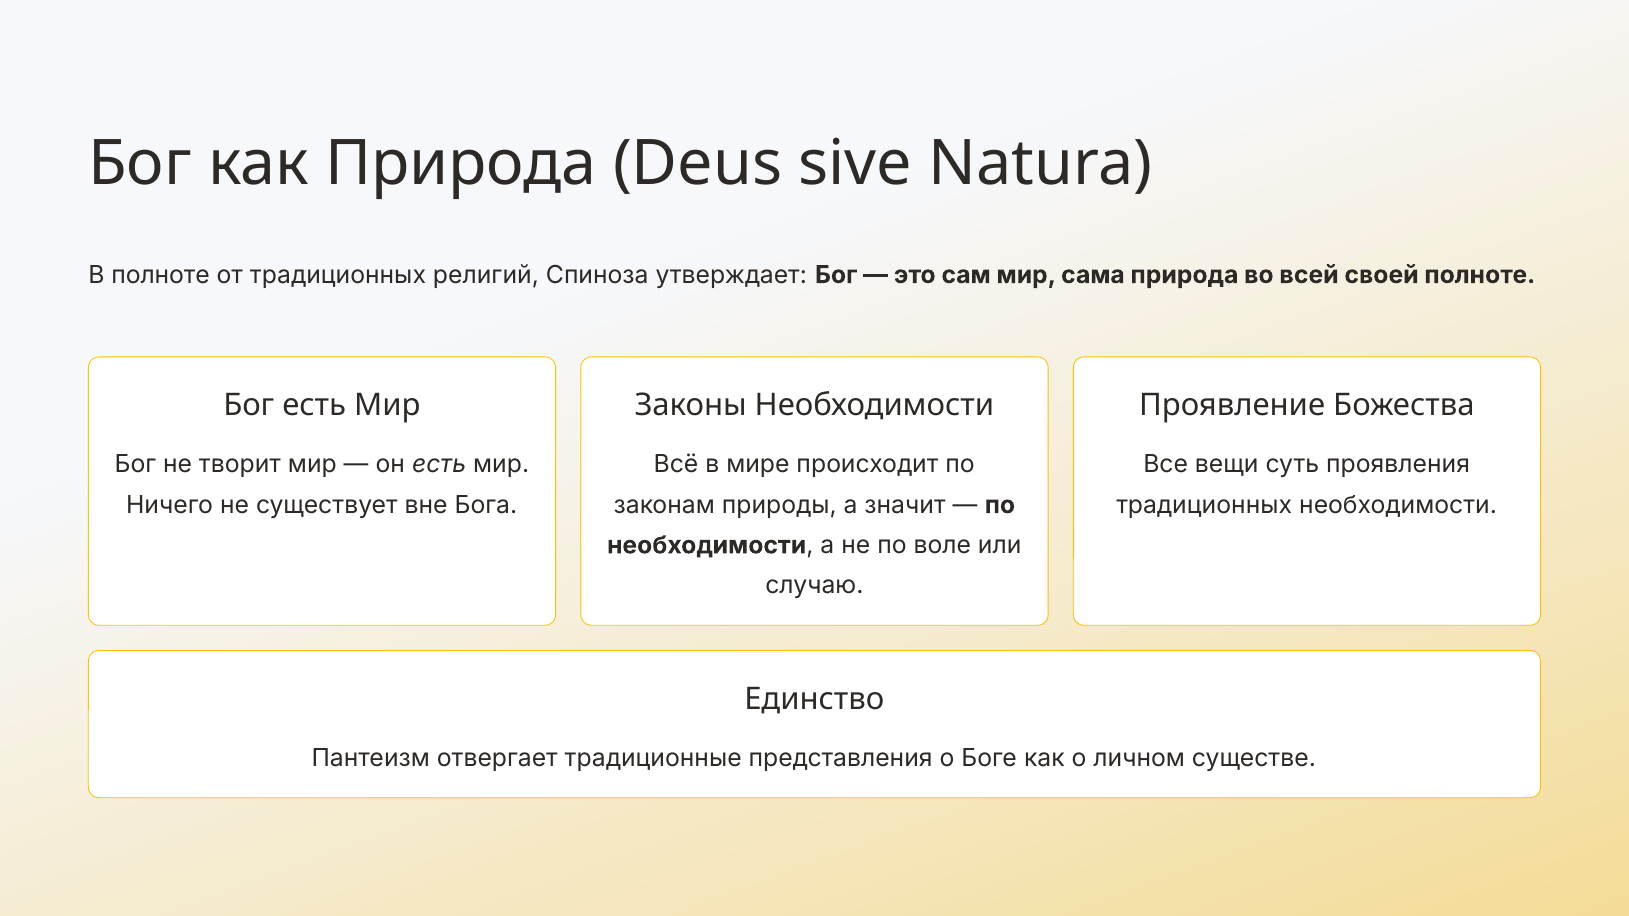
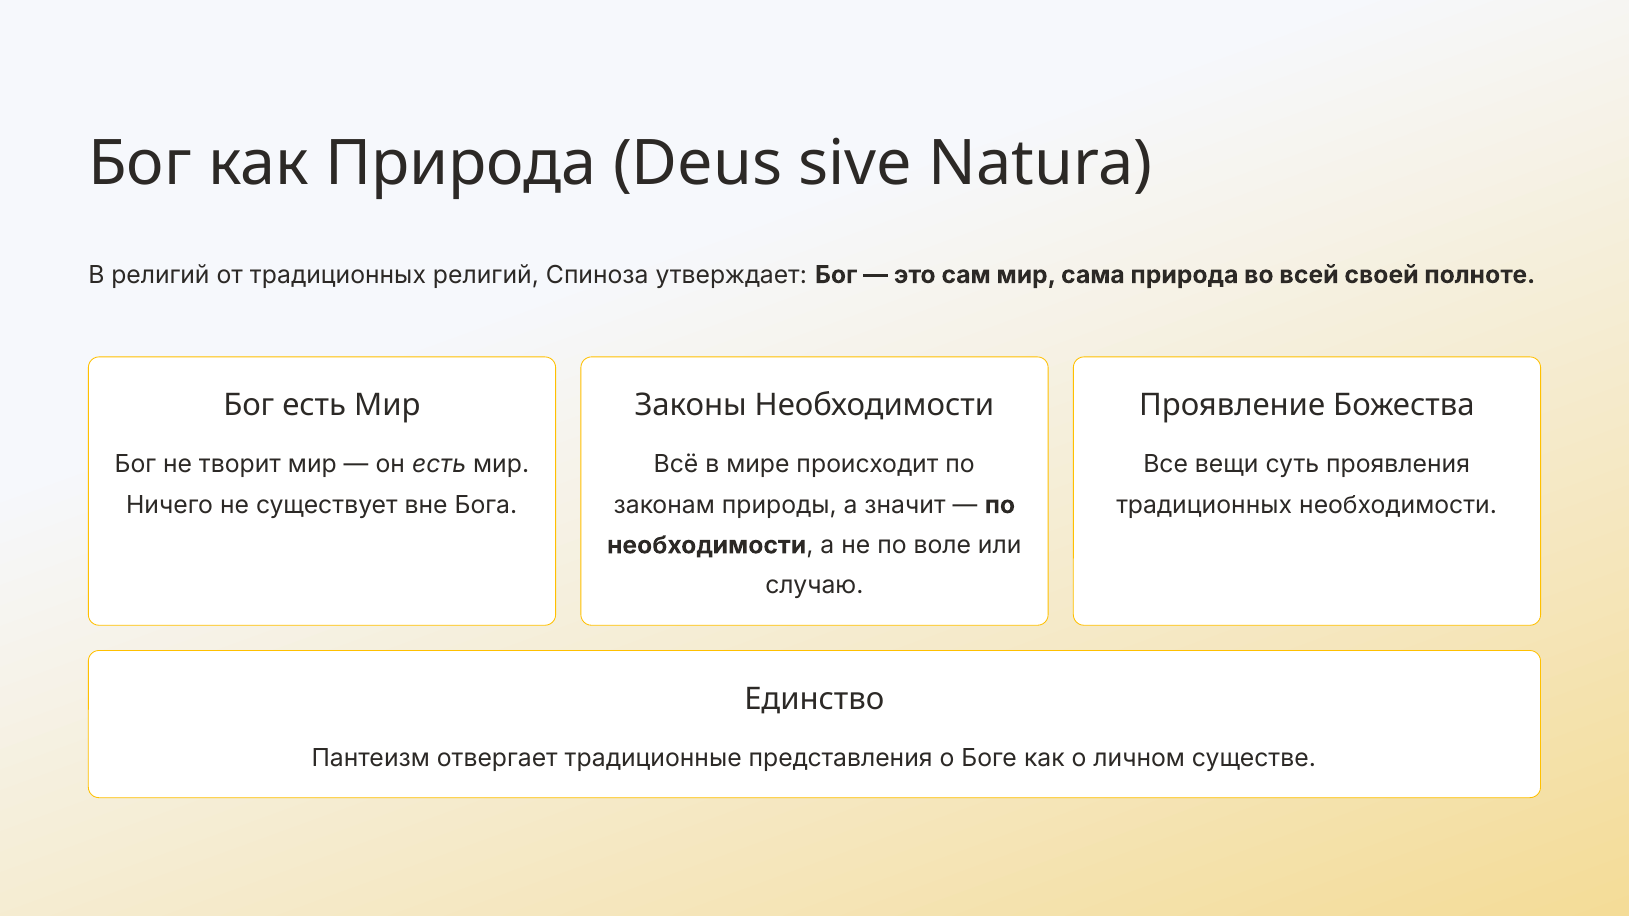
В полноте: полноте -> религий (161, 275)
